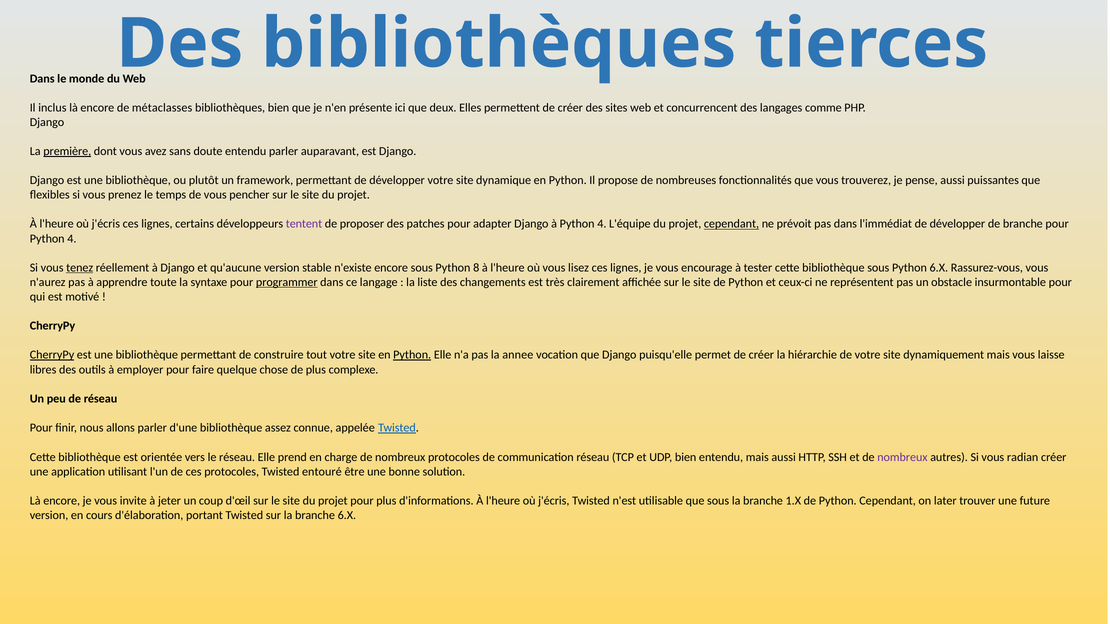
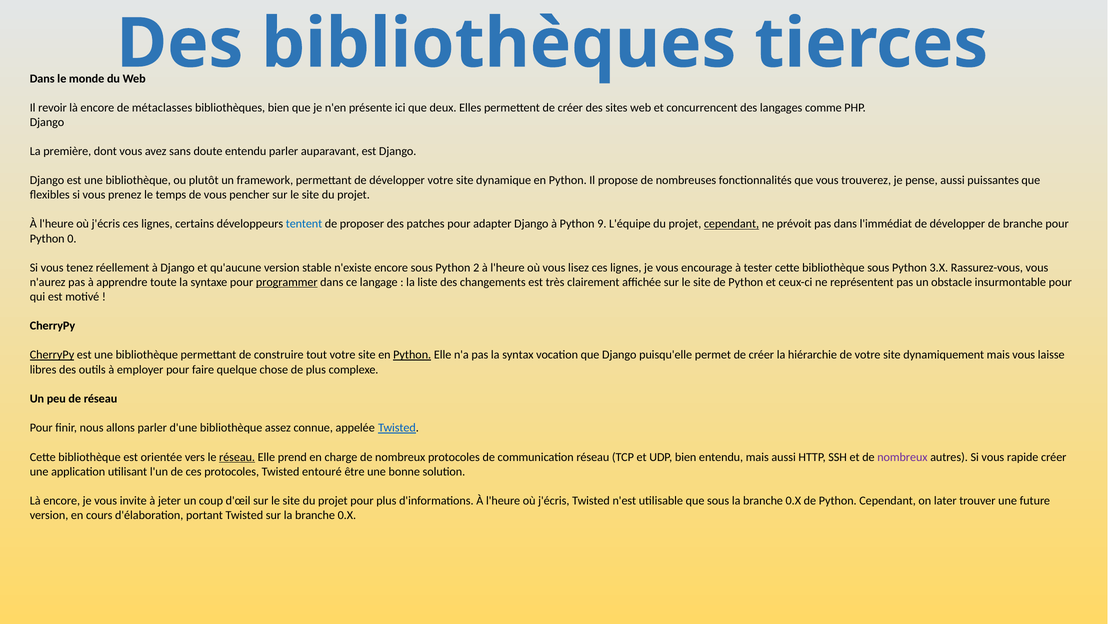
inclus: inclus -> revoir (52, 108)
première underline: present -> none (67, 151)
tentent colour: purple -> blue (304, 224)
à Python 4: 4 -> 9 (602, 224)
4: 4 -> 0 (72, 239)
tenez underline: present -> none (80, 268)
8: 8 -> 2 (476, 268)
Python 6.X: 6.X -> 3.X (939, 268)
annee: annee -> syntax (518, 355)
réseau underline: none -> present (237, 457)
radian: radian -> rapide (1023, 457)
sous la branche 1.X: 1.X -> 0.X (793, 501)
sur la branche 6.X: 6.X -> 0.X (347, 515)
